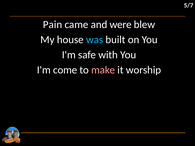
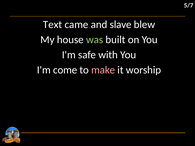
Pain: Pain -> Text (53, 25)
were: were -> slave (121, 25)
was colour: light blue -> light green (95, 40)
